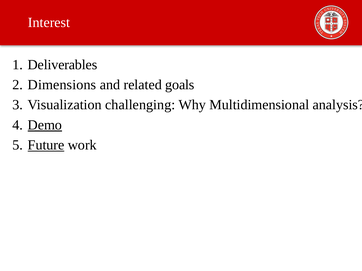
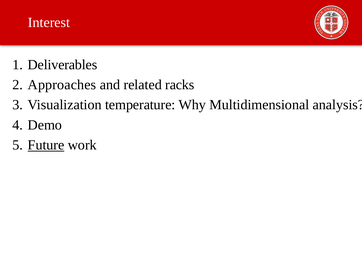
Dimensions: Dimensions -> Approaches (62, 85)
goals: goals -> racks (180, 85)
challenging: challenging -> temperature (140, 105)
Demo underline: present -> none (45, 125)
